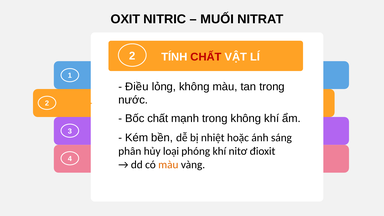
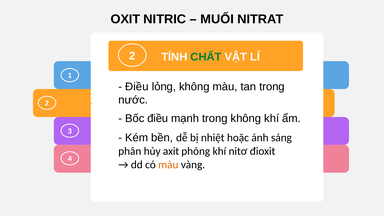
CHẤT colour: red -> green (206, 57)
Bốc chất: chất -> điều (158, 118)
loại: loại -> axit (171, 151)
